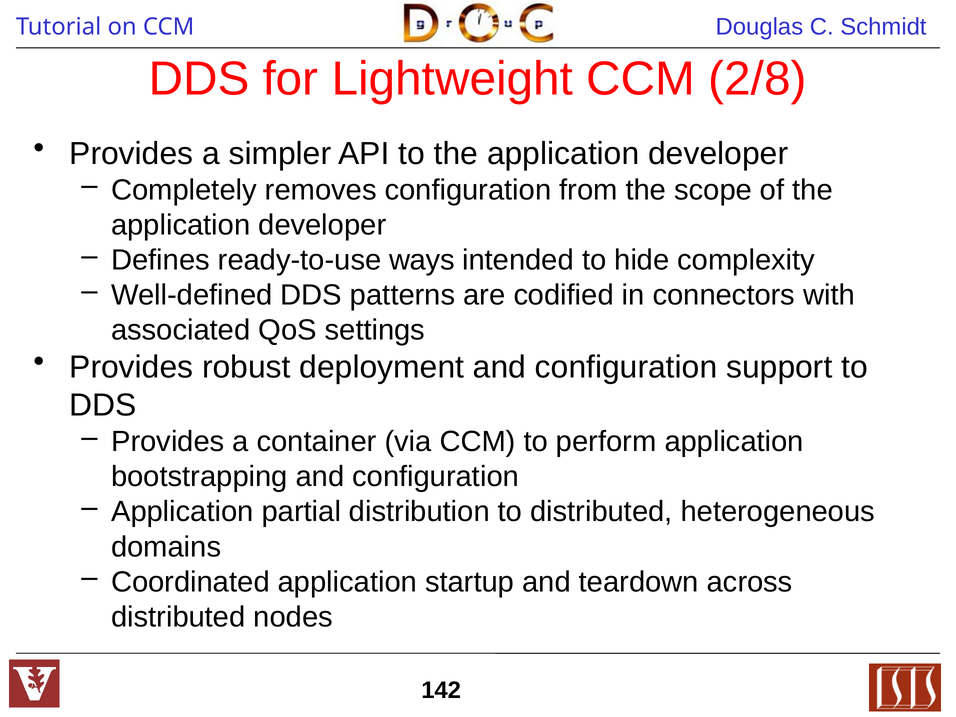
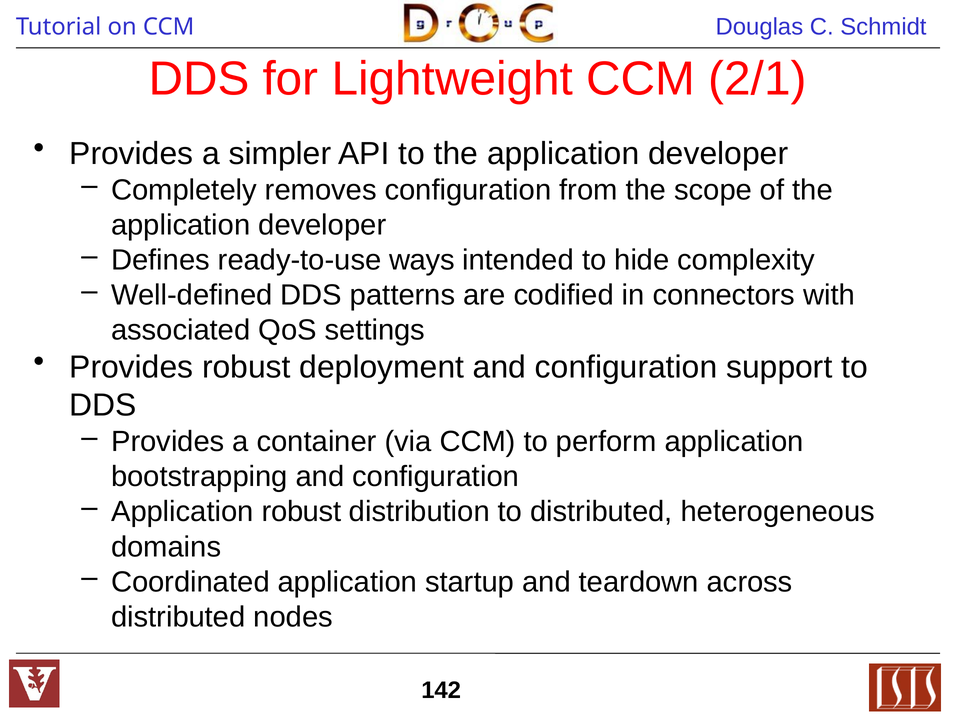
2/8: 2/8 -> 2/1 (758, 79)
Application partial: partial -> robust (301, 512)
